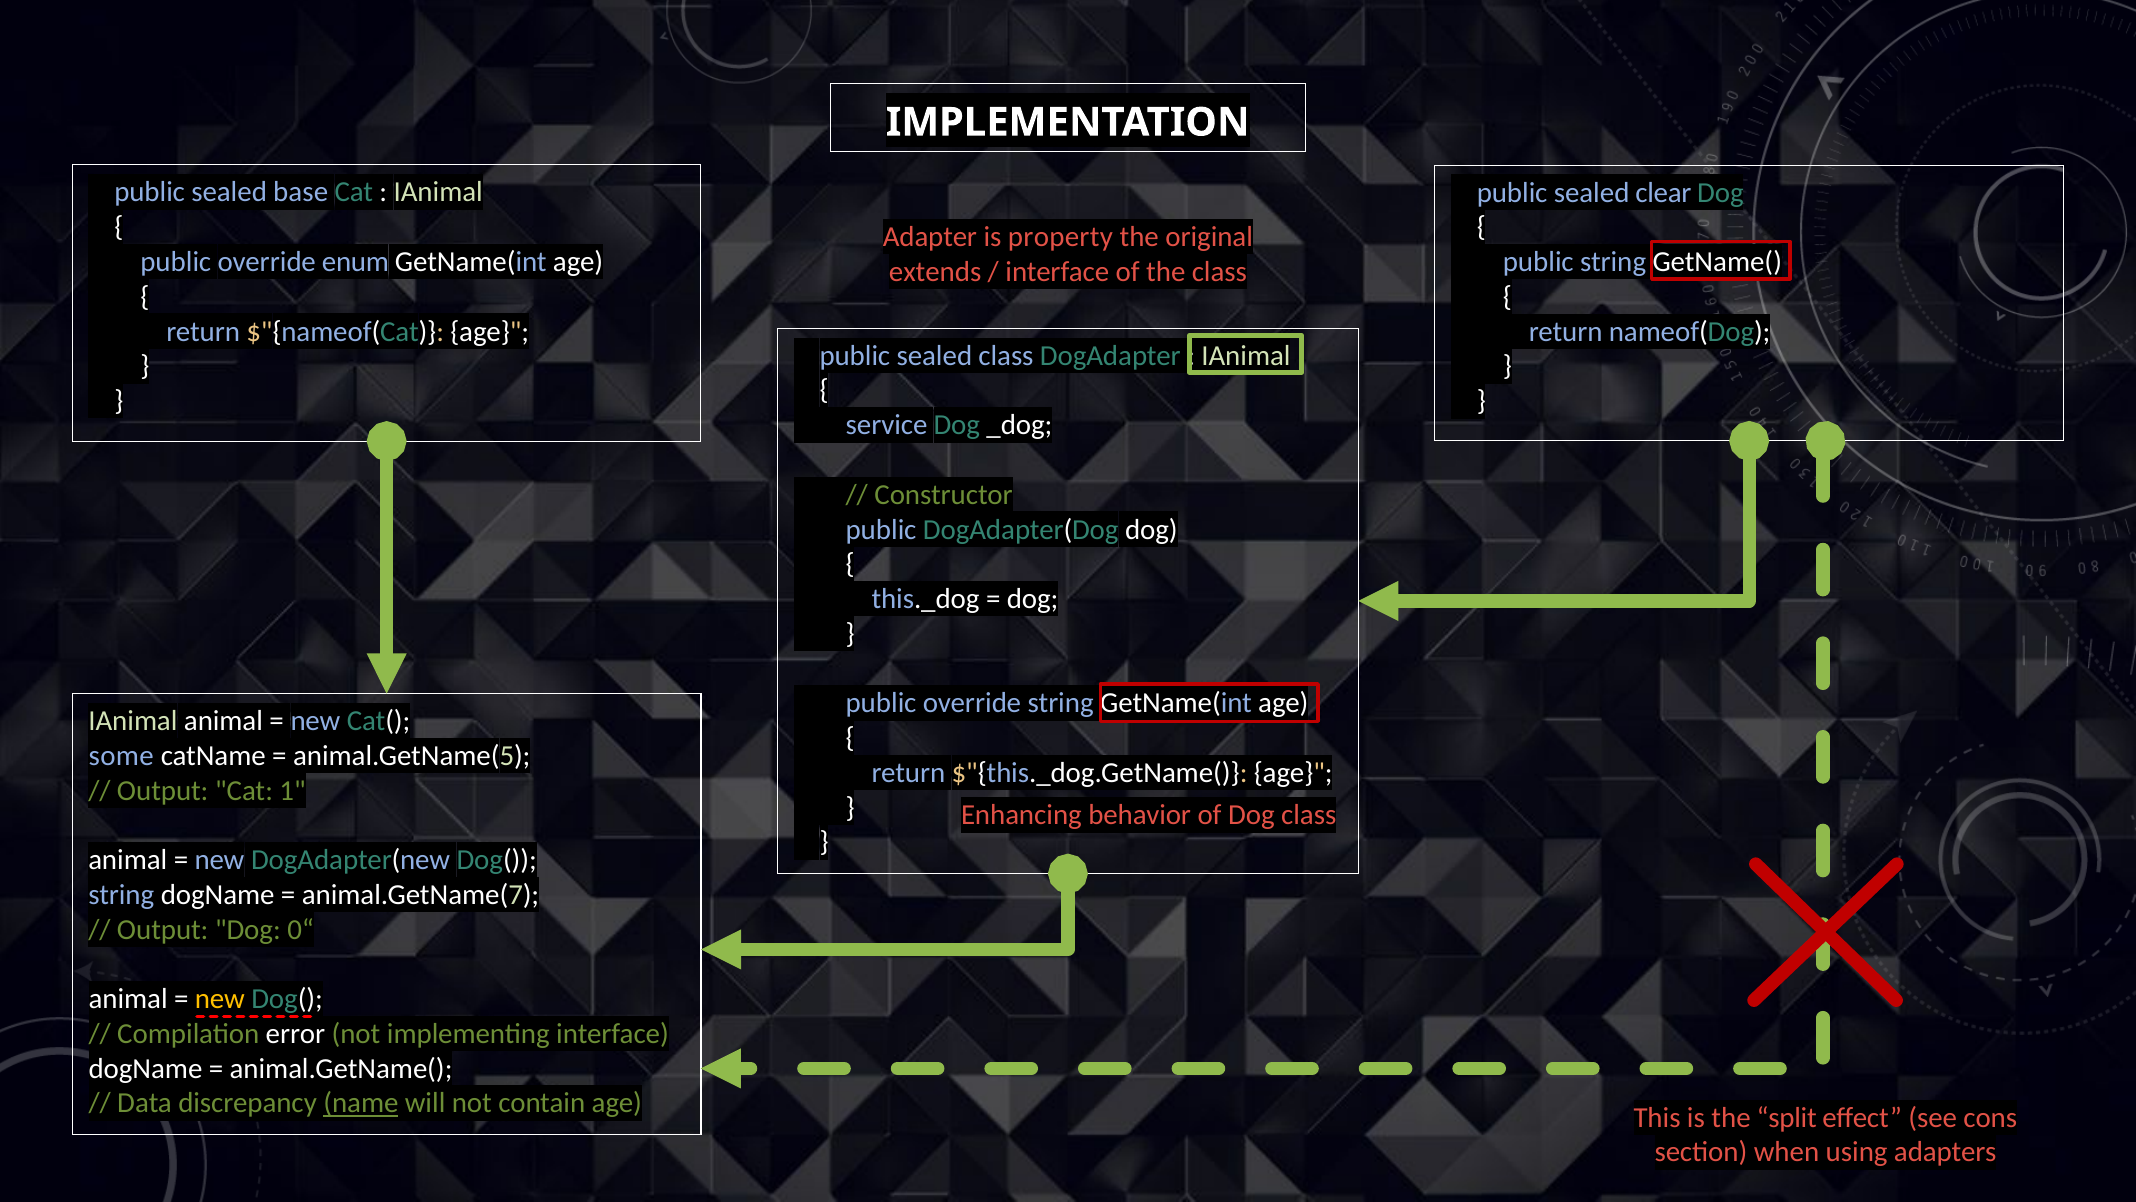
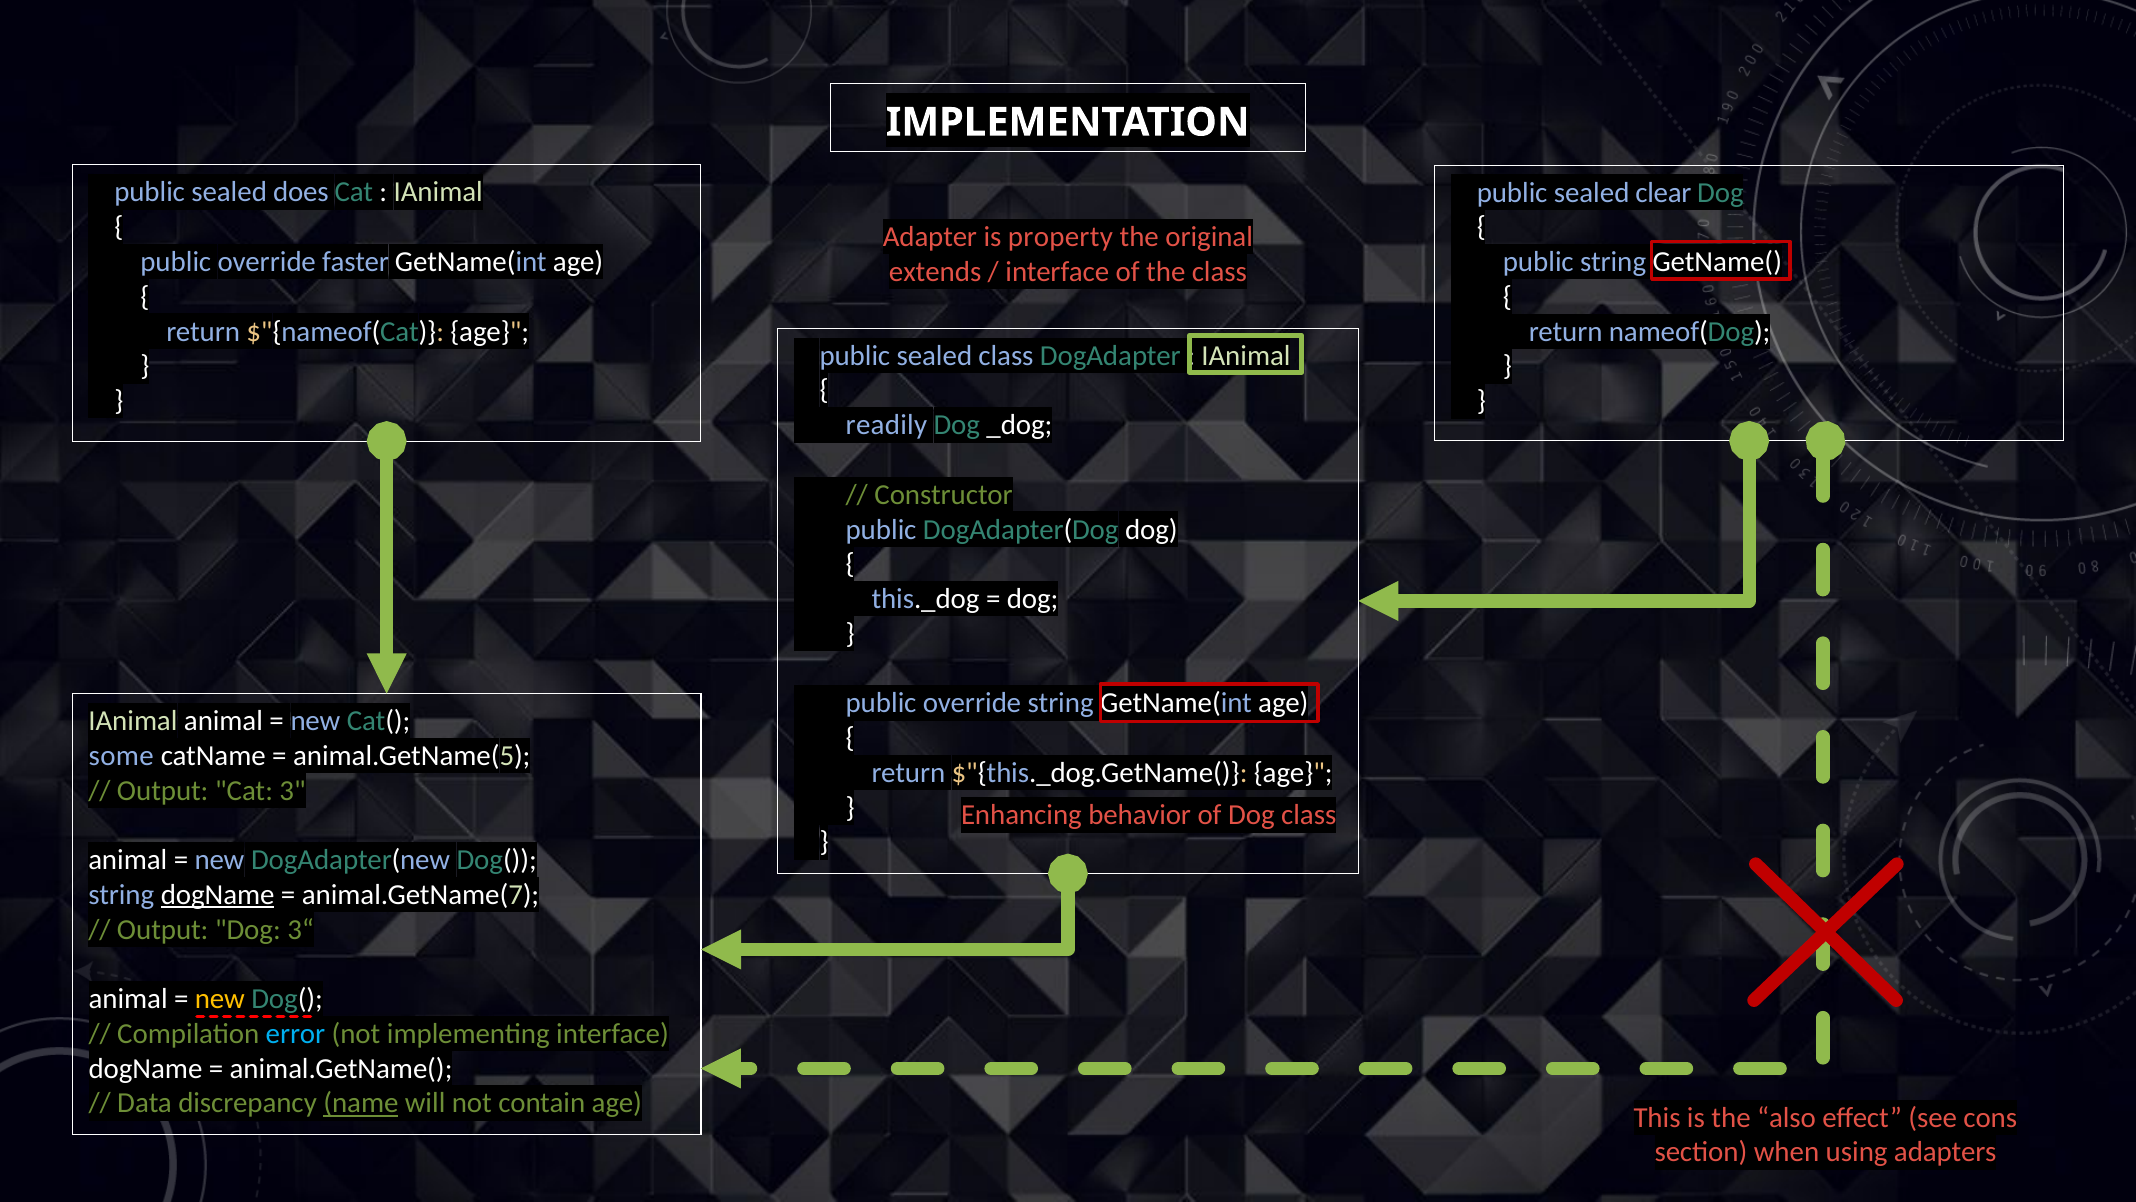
base: base -> does (301, 192)
enum: enum -> faster (355, 262)
service: service -> readily (886, 425)
1: 1 -> 3 (293, 790)
dogName underline: none -> present (218, 894)
0“: 0“ -> 3“ (301, 929)
error colour: white -> light blue (295, 1033)
split: split -> also (1787, 1117)
